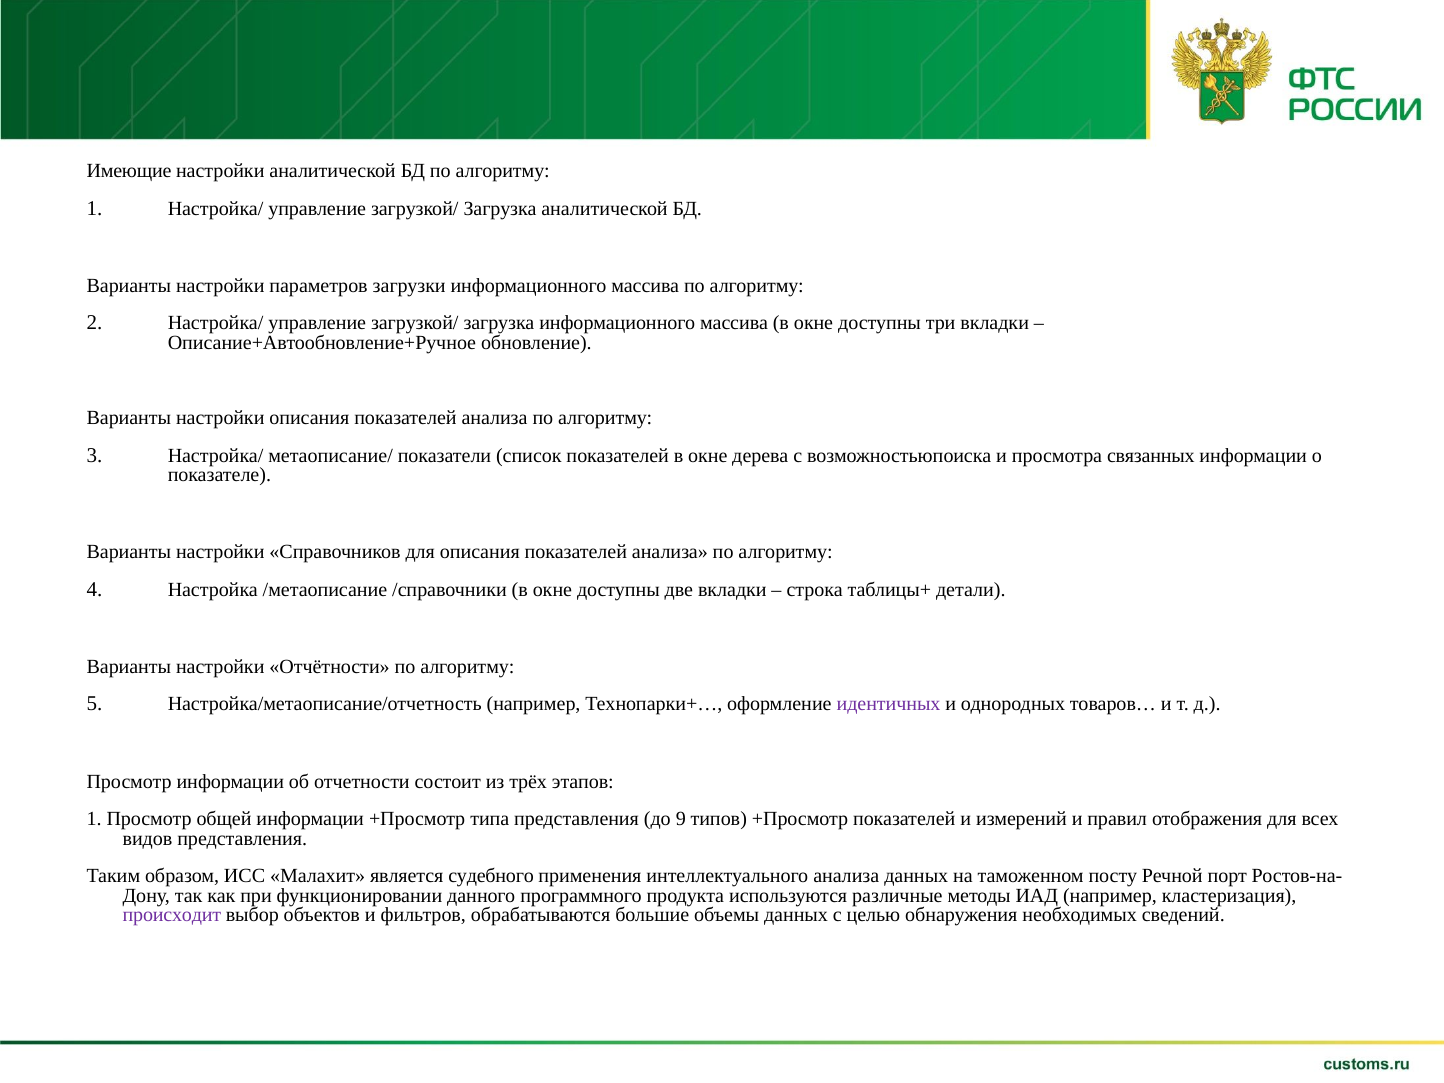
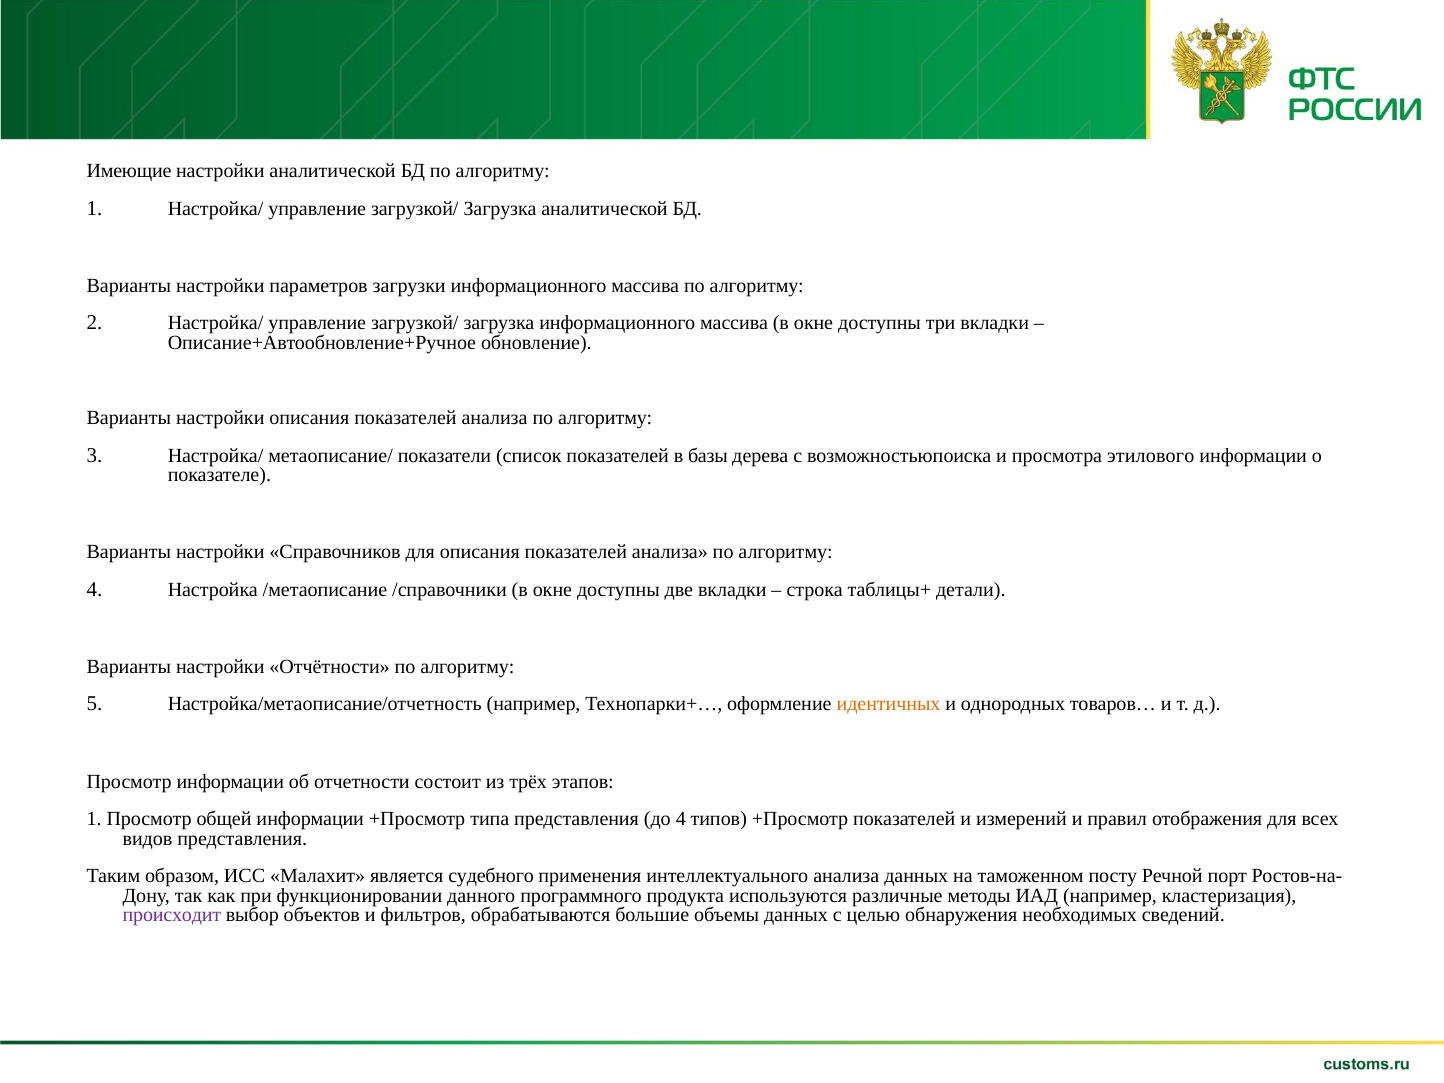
показателей в окне: окне -> базы (708, 455)
связанных: связанных -> этилового (1151, 455)
идентичных colour: purple -> orange (889, 704)
до 9: 9 -> 4 (681, 819)
